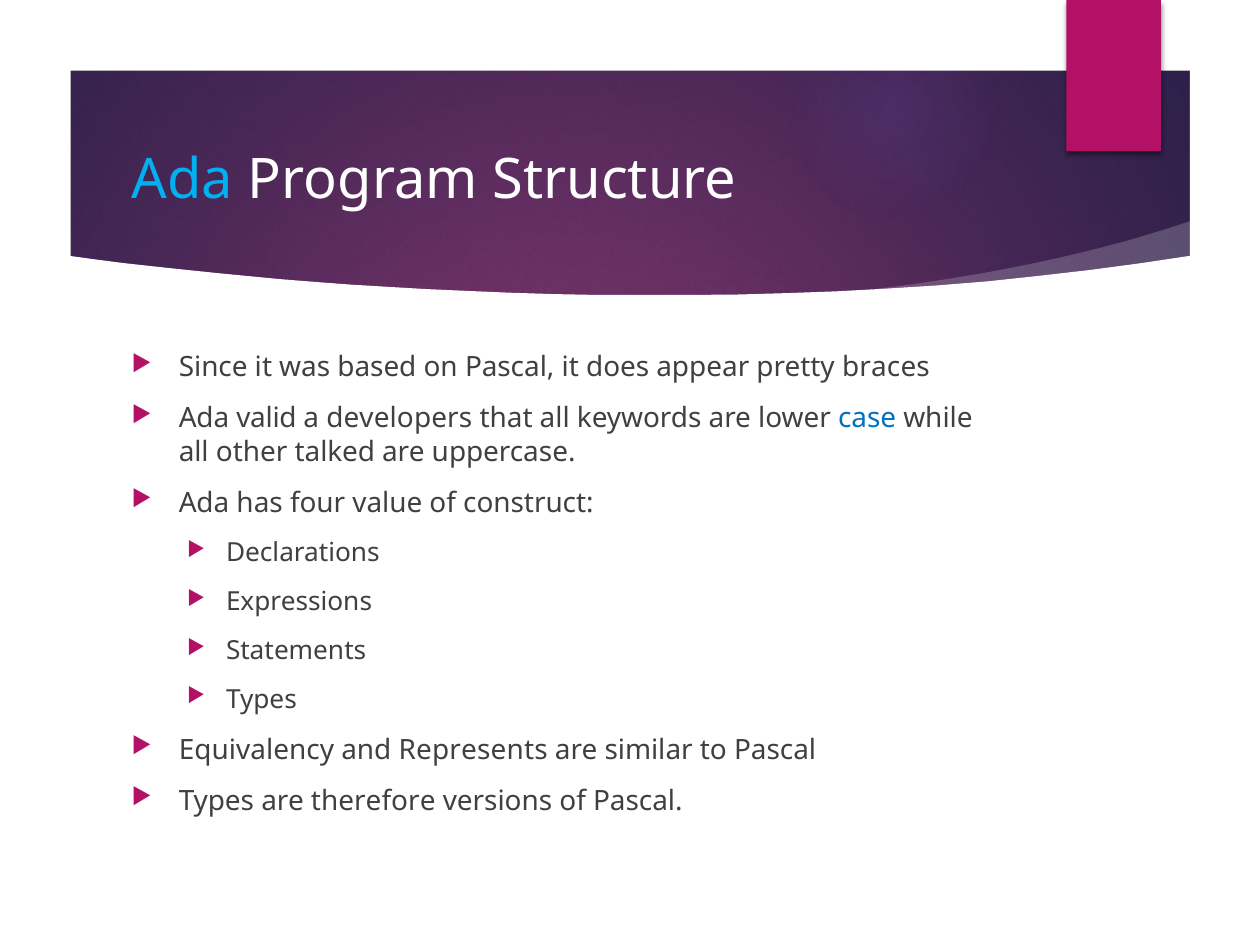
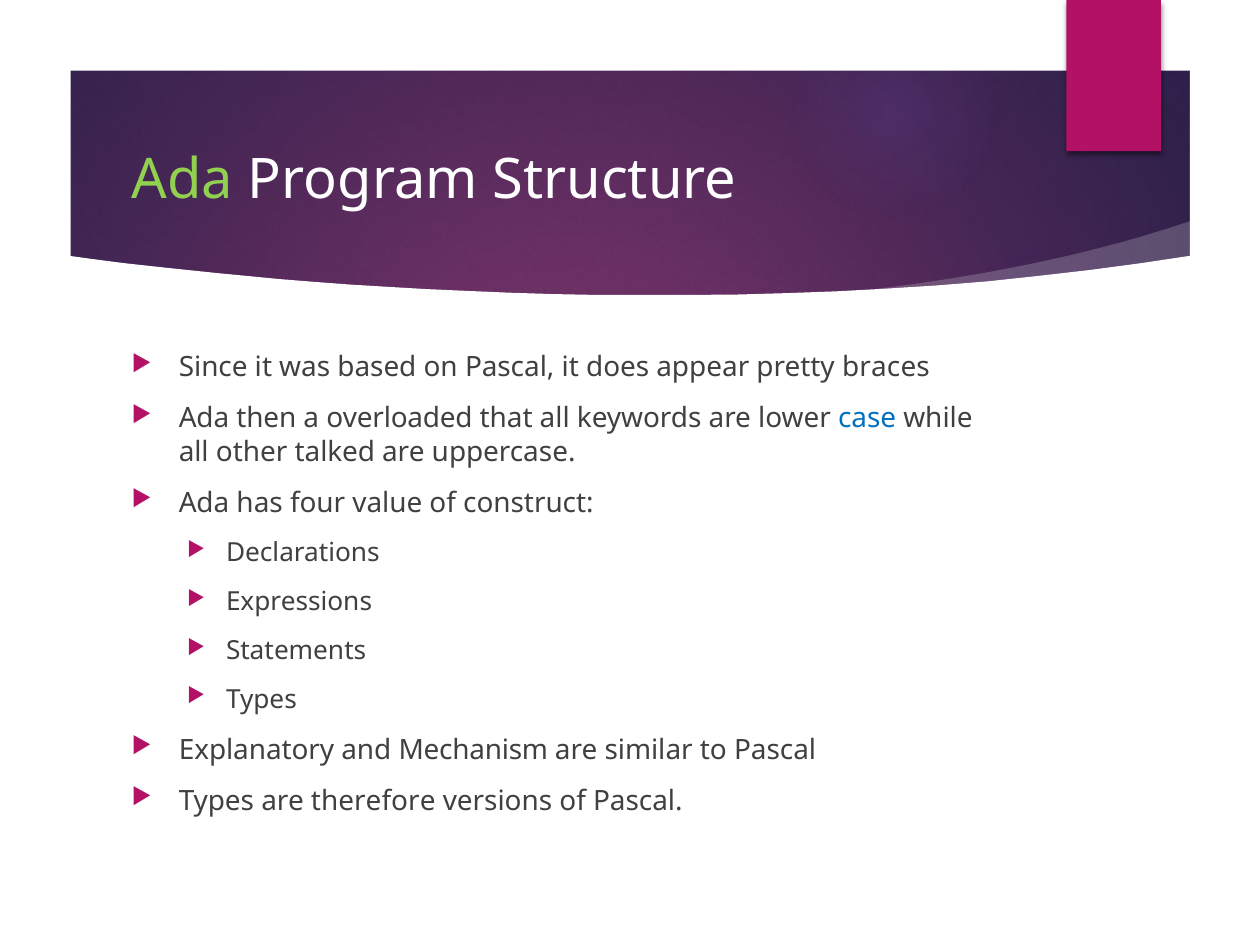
Ada colour: light blue -> light green (183, 180)
valid: valid -> then (266, 419)
developers: developers -> overloaded (399, 419)
Equivalency: Equivalency -> Explanatory (257, 750)
Represents: Represents -> Mechanism (473, 750)
